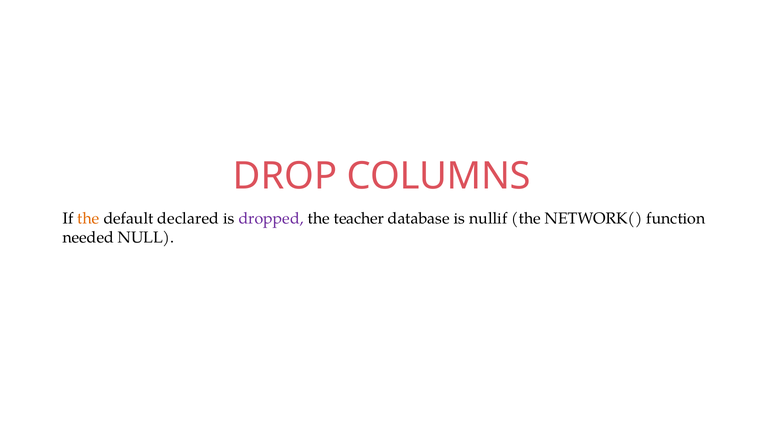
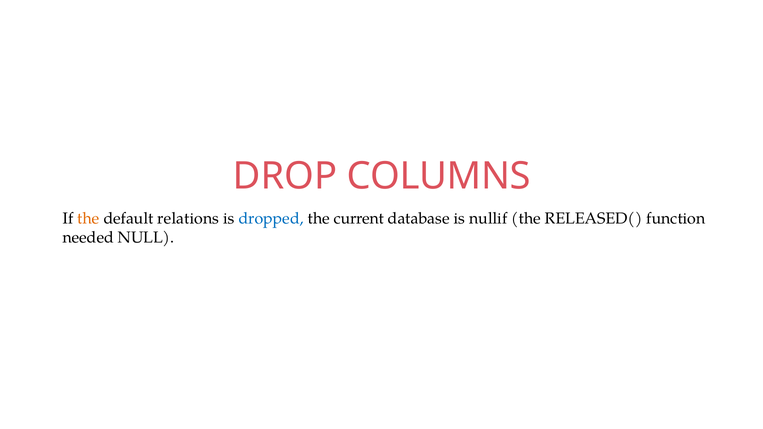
declared: declared -> relations (188, 219)
dropped colour: purple -> blue (271, 219)
teacher: teacher -> current (359, 219)
NETWORK(: NETWORK( -> RELEASED( (594, 219)
